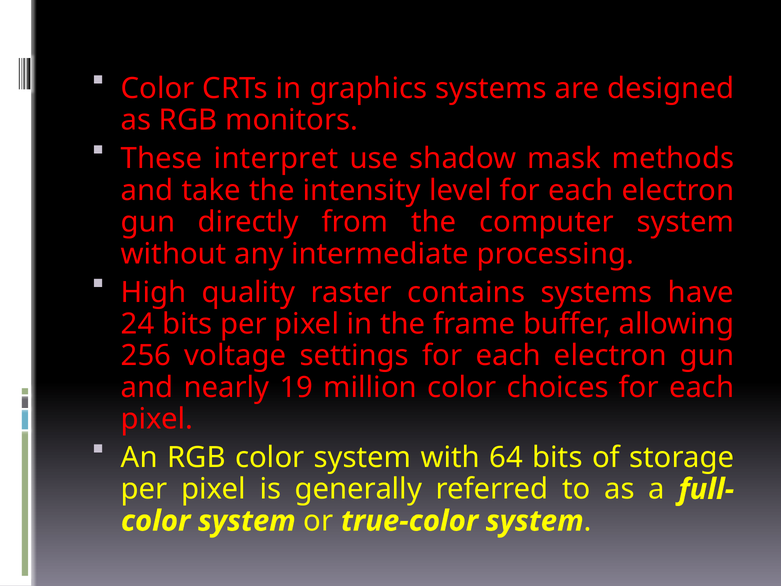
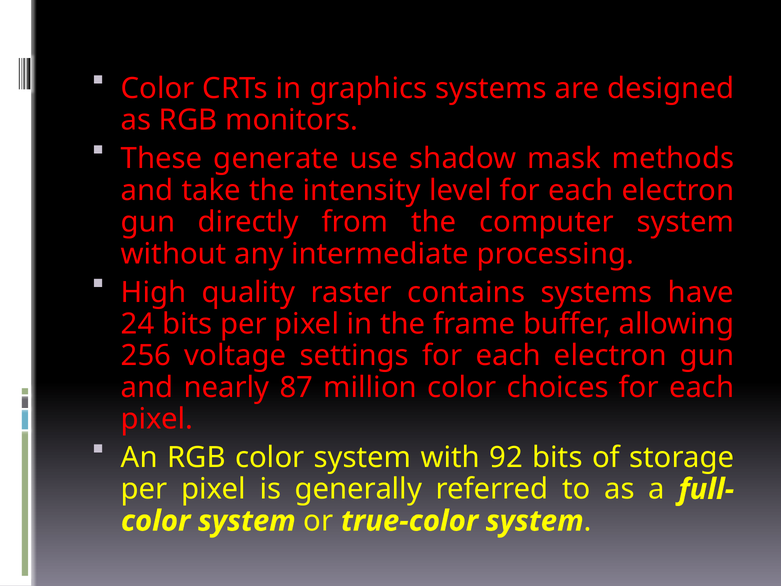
interpret: interpret -> generate (276, 159)
19: 19 -> 87 (296, 387)
64: 64 -> 92 (506, 457)
